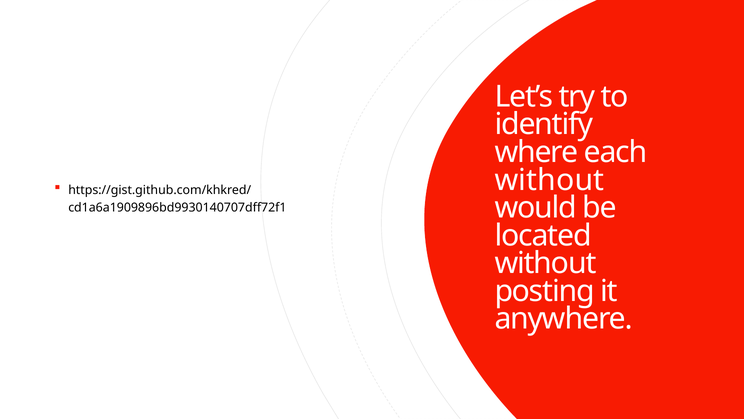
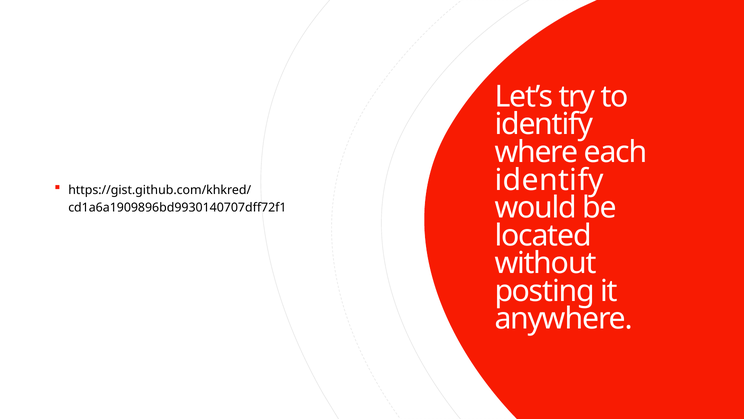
without: without -> identify (549, 180)
